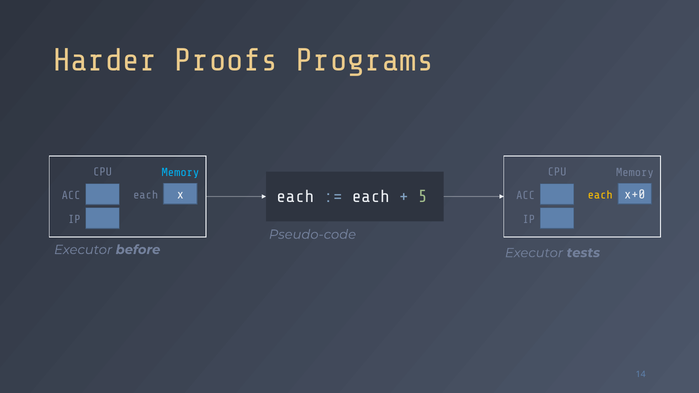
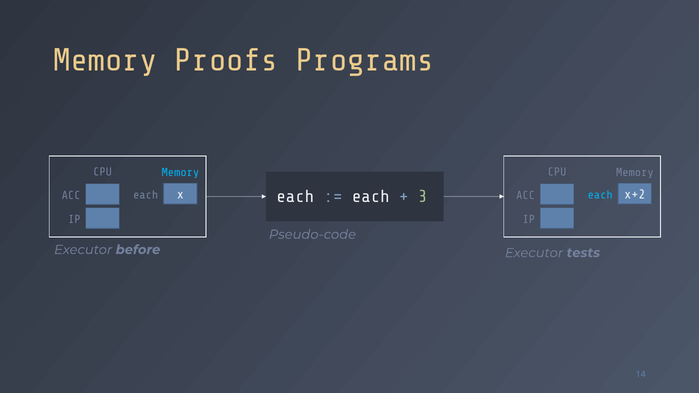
Harder: Harder -> Memory (105, 60)
5: 5 -> 3 (423, 196)
x+0: x+0 -> x+2 (635, 195)
each colour: yellow -> light blue (600, 195)
